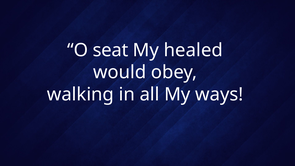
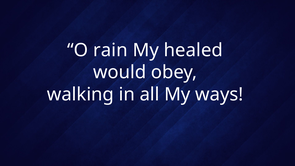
seat: seat -> rain (110, 50)
